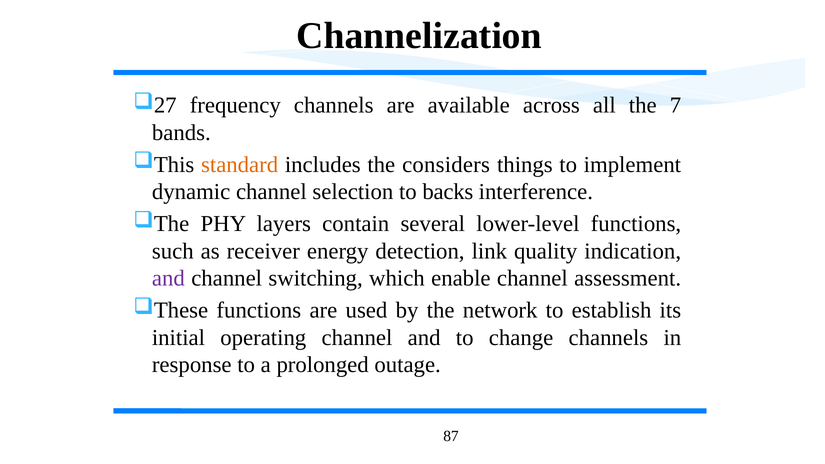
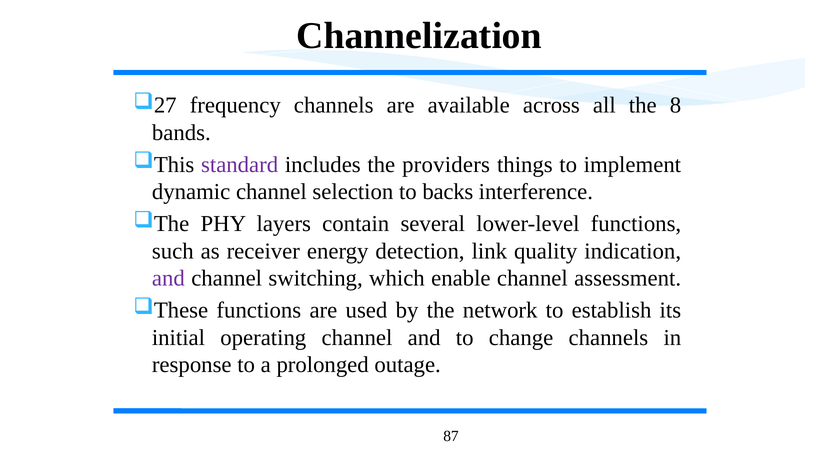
7: 7 -> 8 (676, 105)
standard colour: orange -> purple (240, 165)
considers: considers -> providers (446, 165)
